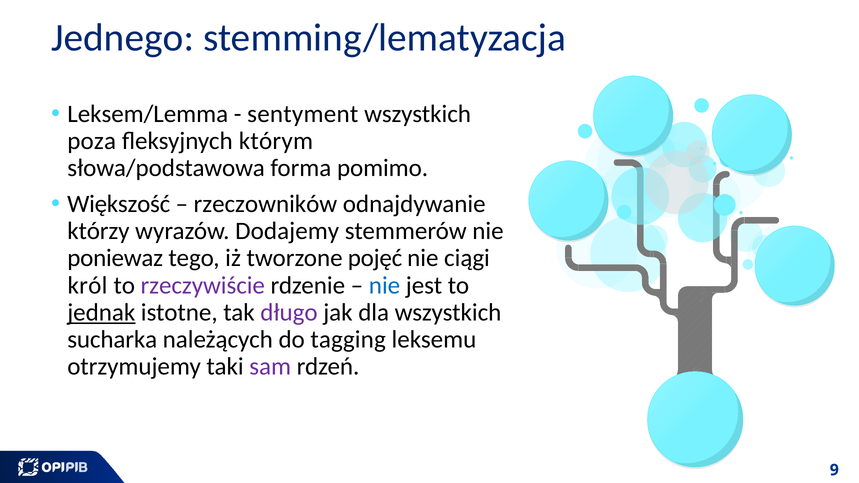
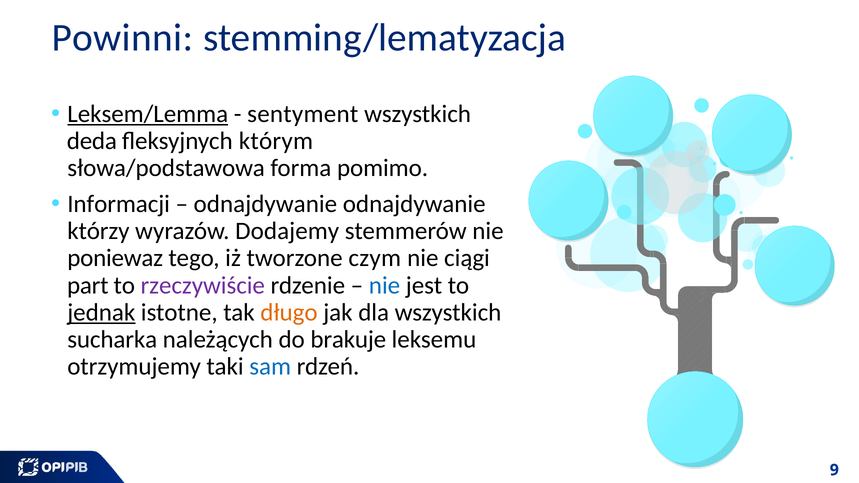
Jednego: Jednego -> Powinni (122, 38)
Leksem/Lemma underline: none -> present (148, 114)
poza: poza -> deda (92, 141)
Większość: Większość -> Informacji (119, 204)
rzeczowników: rzeczowników -> odnajdywanie (265, 204)
pojęć: pojęć -> czym (375, 258)
król: król -> part (88, 285)
długo colour: purple -> orange (289, 312)
tagging: tagging -> brakuje (348, 339)
sam colour: purple -> blue (270, 367)
